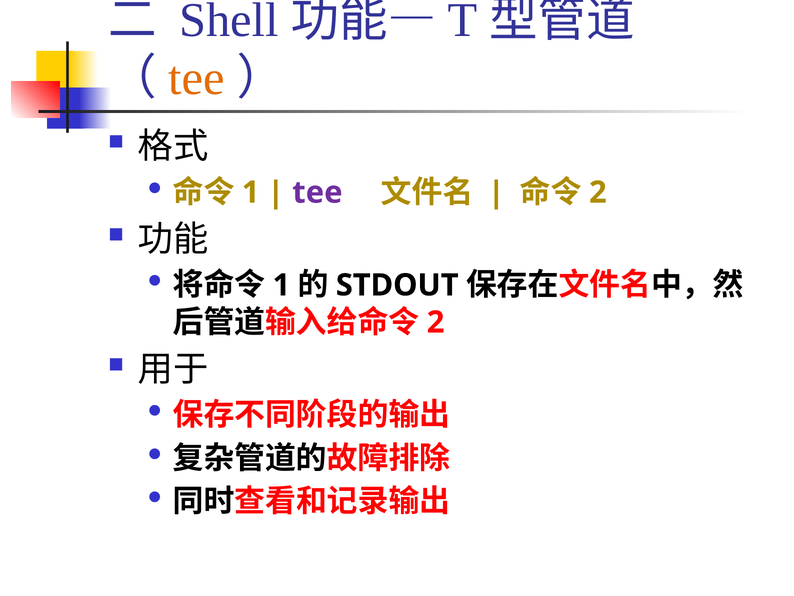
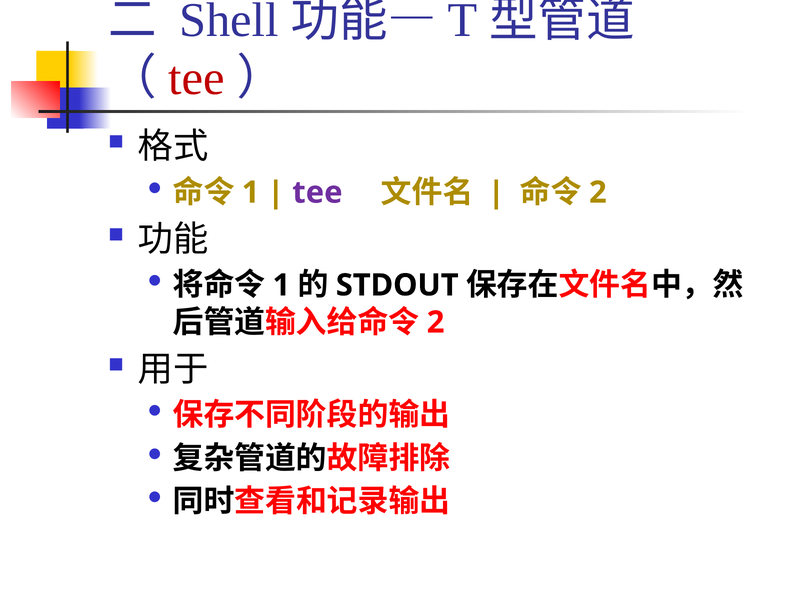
tee colour: orange -> red (197, 78)
